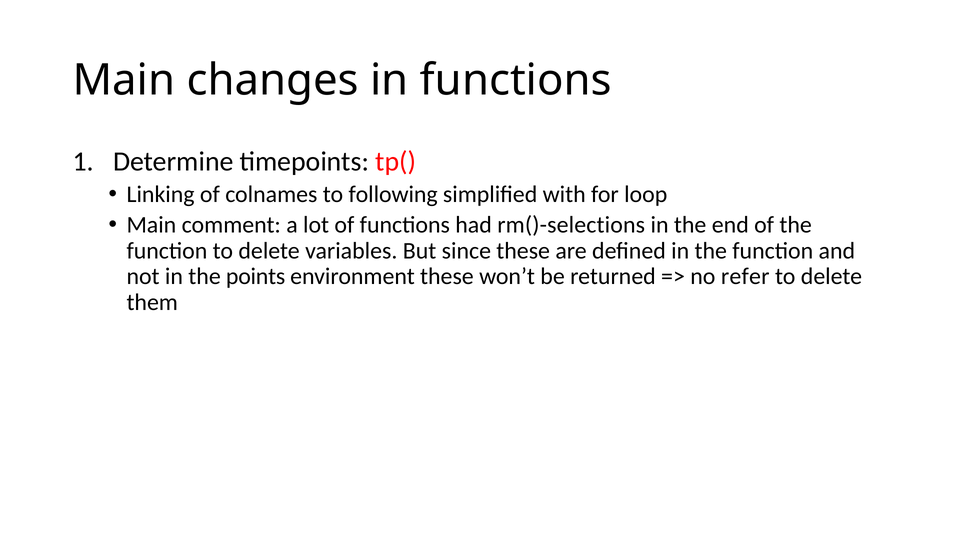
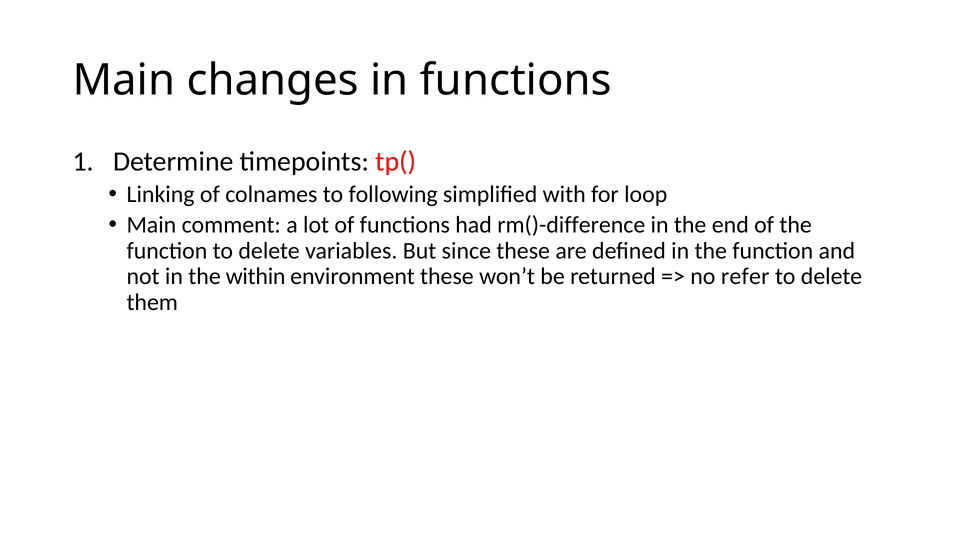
rm()-selections: rm()-selections -> rm()-difference (571, 225)
points: points -> within (256, 277)
